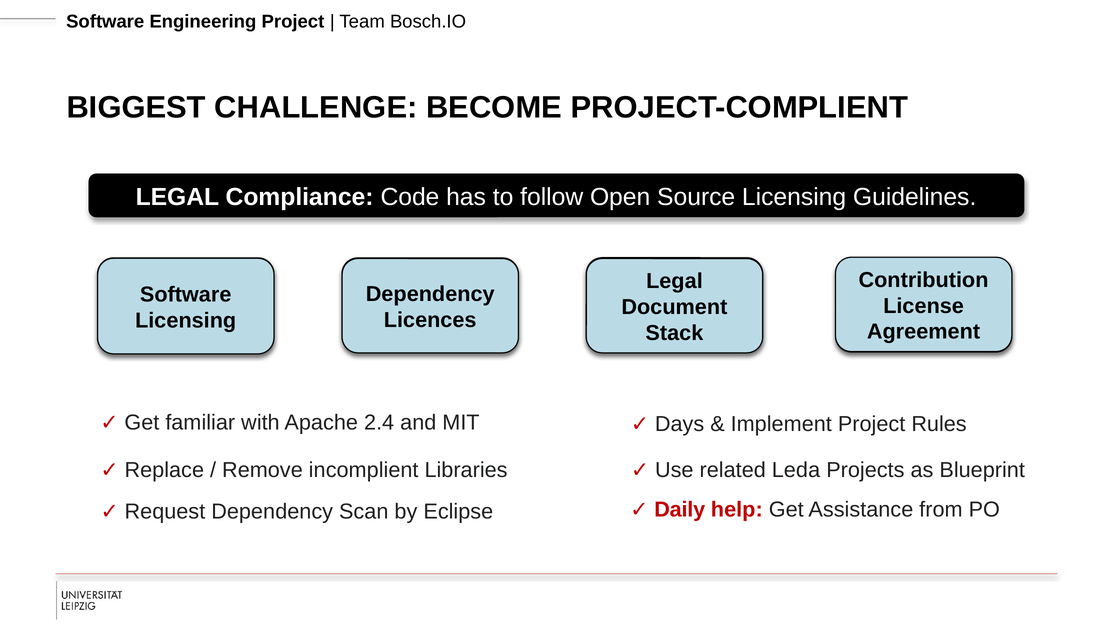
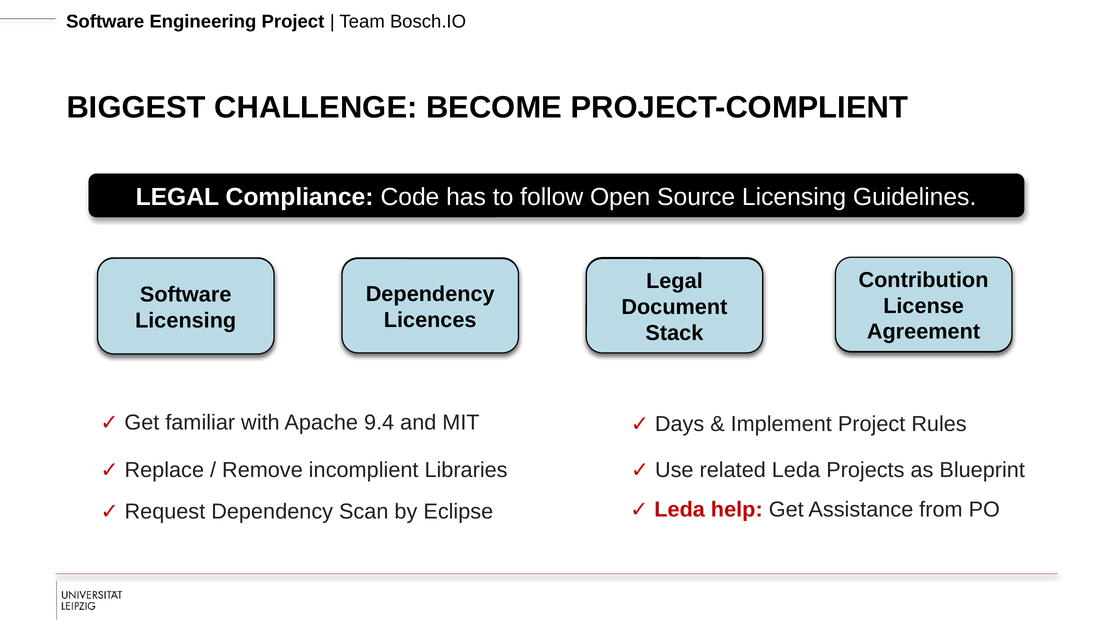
2.4: 2.4 -> 9.4 (379, 423)
Daily: Daily -> Leda (680, 510)
